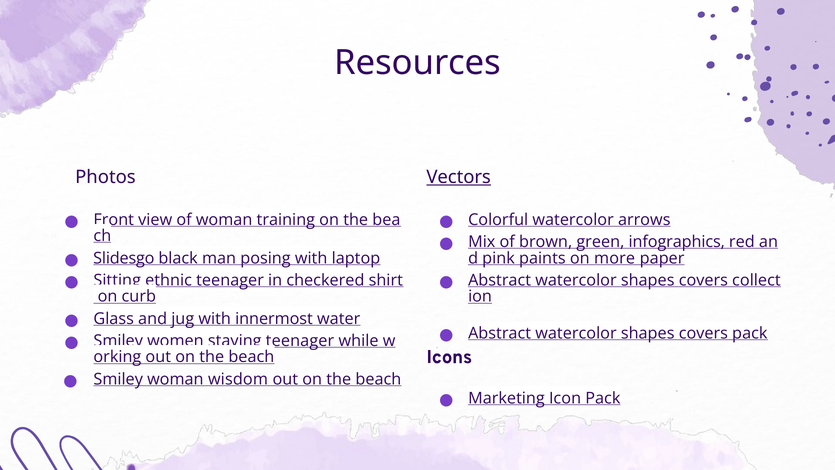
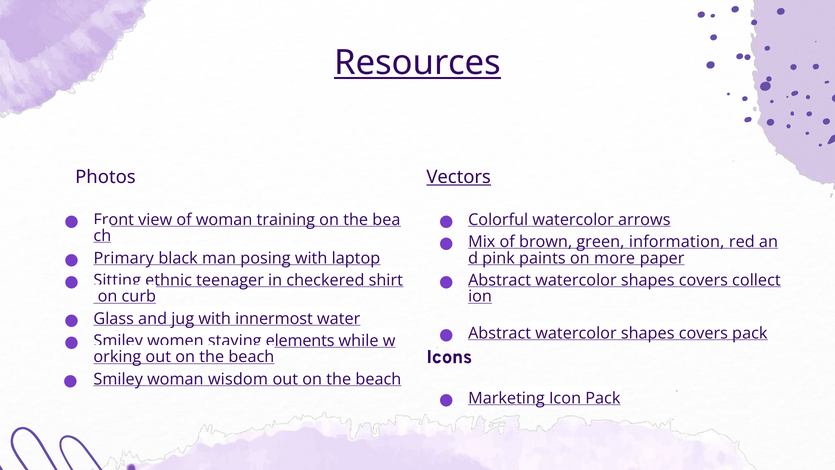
Resources underline: none -> present (418, 63)
infographics: infographics -> information (677, 242)
Slidesgo: Slidesgo -> Primary (124, 258)
teenager: teenager -> elements (300, 341)
